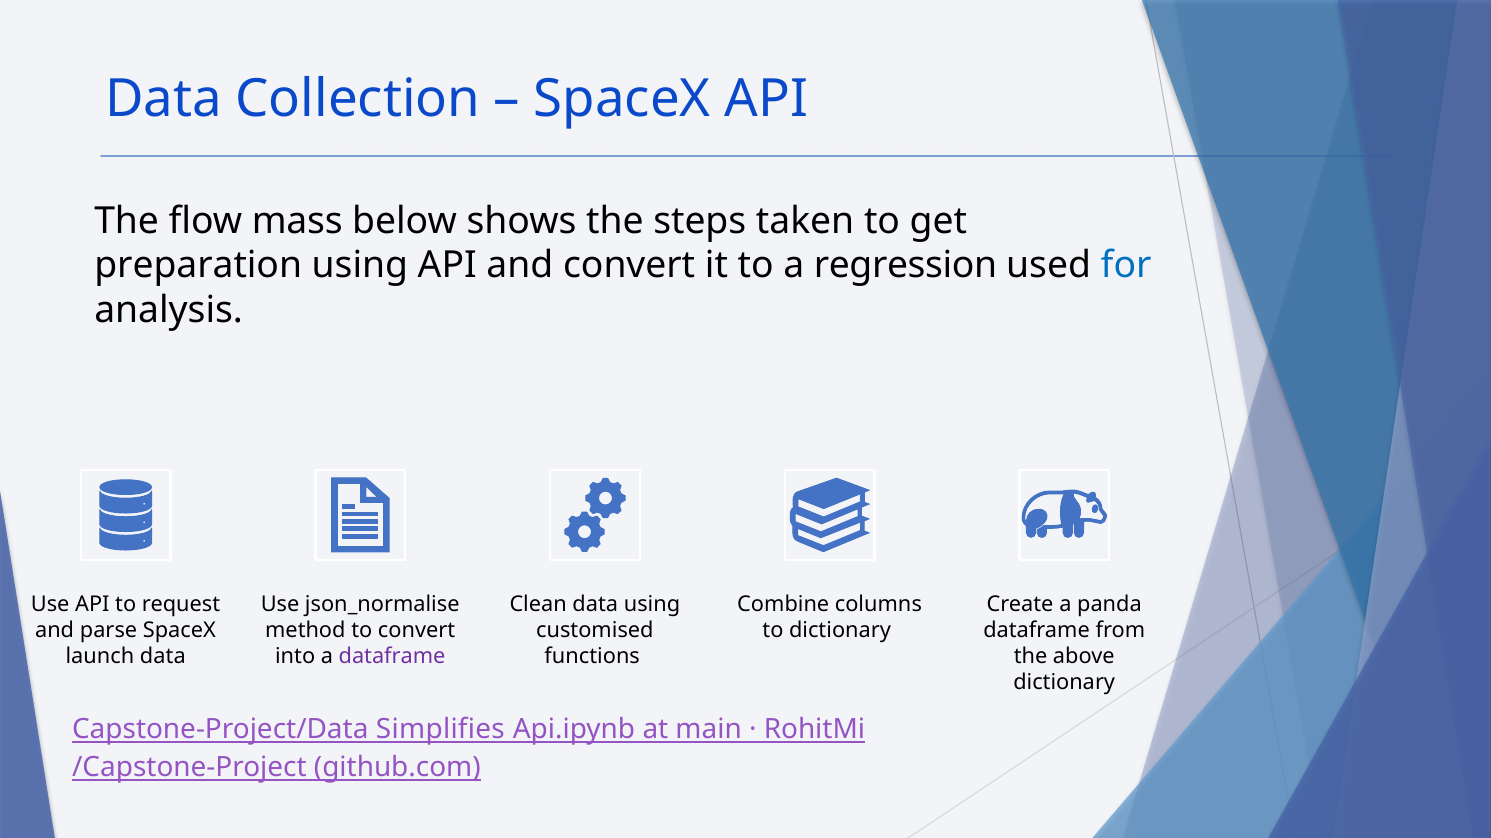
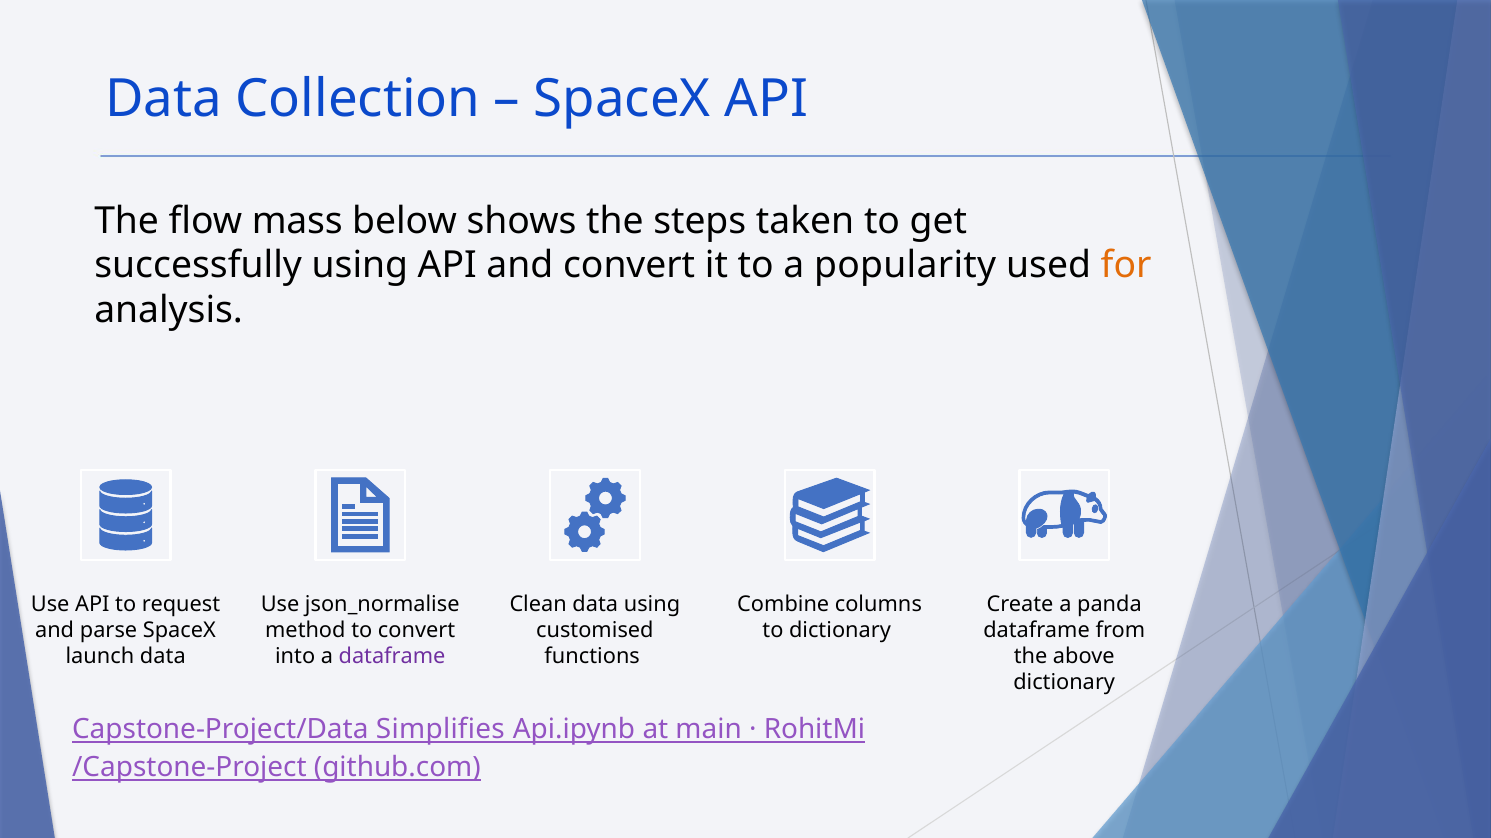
preparation: preparation -> successfully (198, 266)
regression: regression -> popularity (905, 266)
for colour: blue -> orange (1126, 266)
